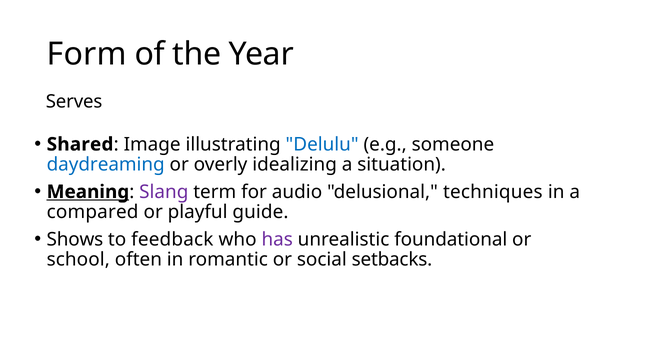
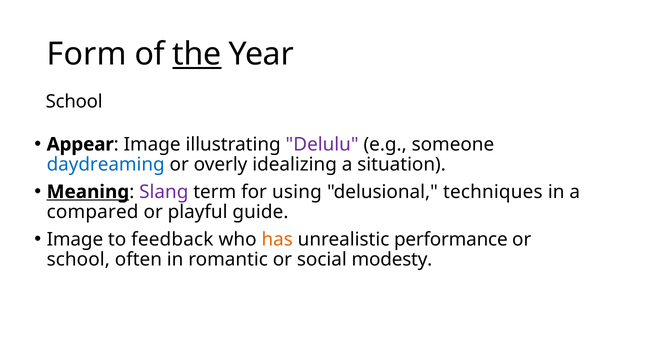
the underline: none -> present (197, 54)
Serves: Serves -> School (74, 102)
Shared: Shared -> Appear (80, 145)
Delulu colour: blue -> purple (322, 145)
audio: audio -> using (297, 192)
Shows: Shows -> Image (75, 240)
has colour: purple -> orange (277, 240)
foundational: foundational -> performance (451, 240)
setbacks: setbacks -> modesty (392, 260)
